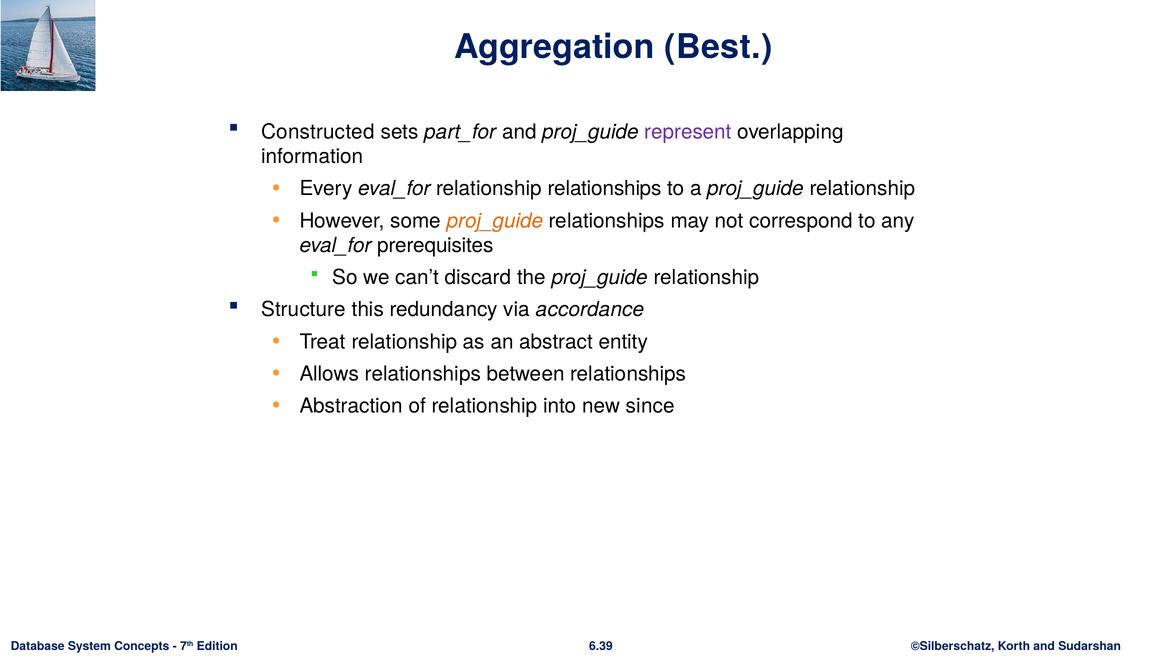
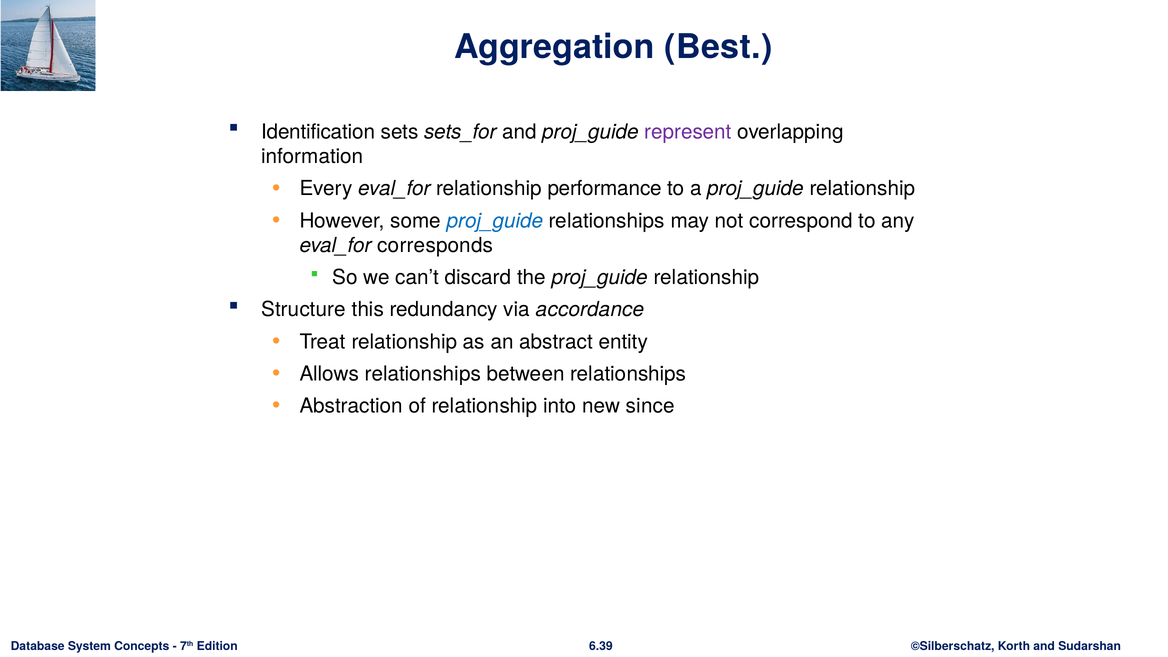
Constructed: Constructed -> Identification (318, 132)
part_for: part_for -> sets_for (460, 132)
relationship relationships: relationships -> performance (605, 189)
proj_guide colour: orange -> blue (495, 221)
prerequisites: prerequisites -> corresponds (435, 246)
